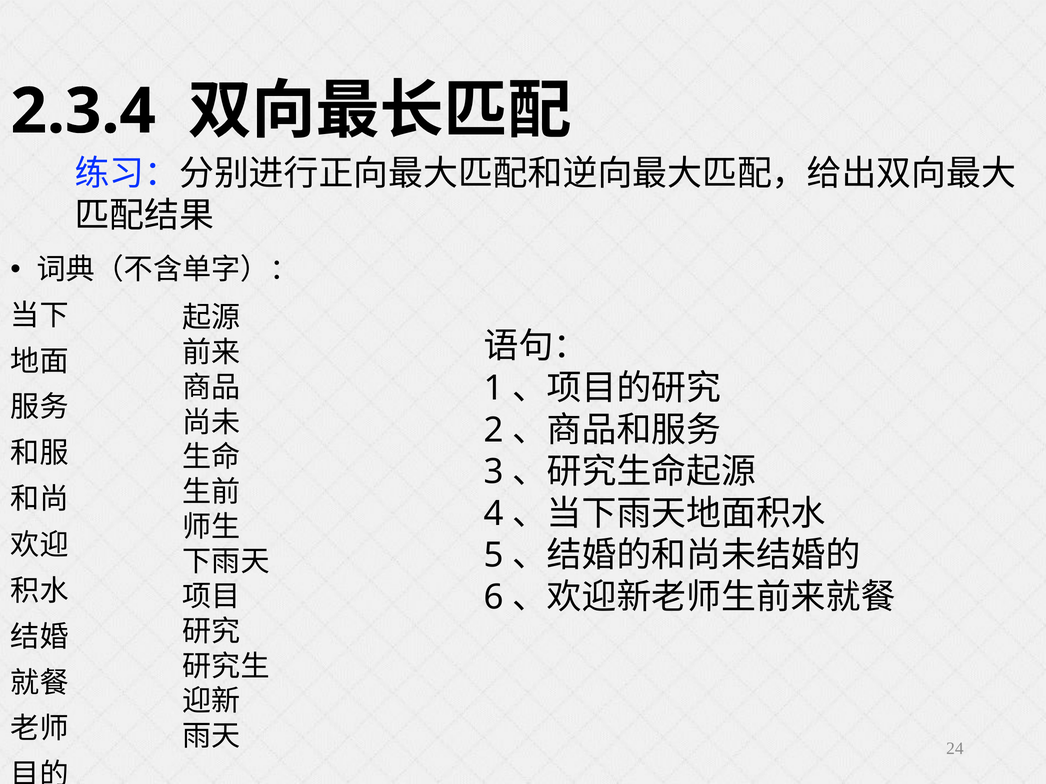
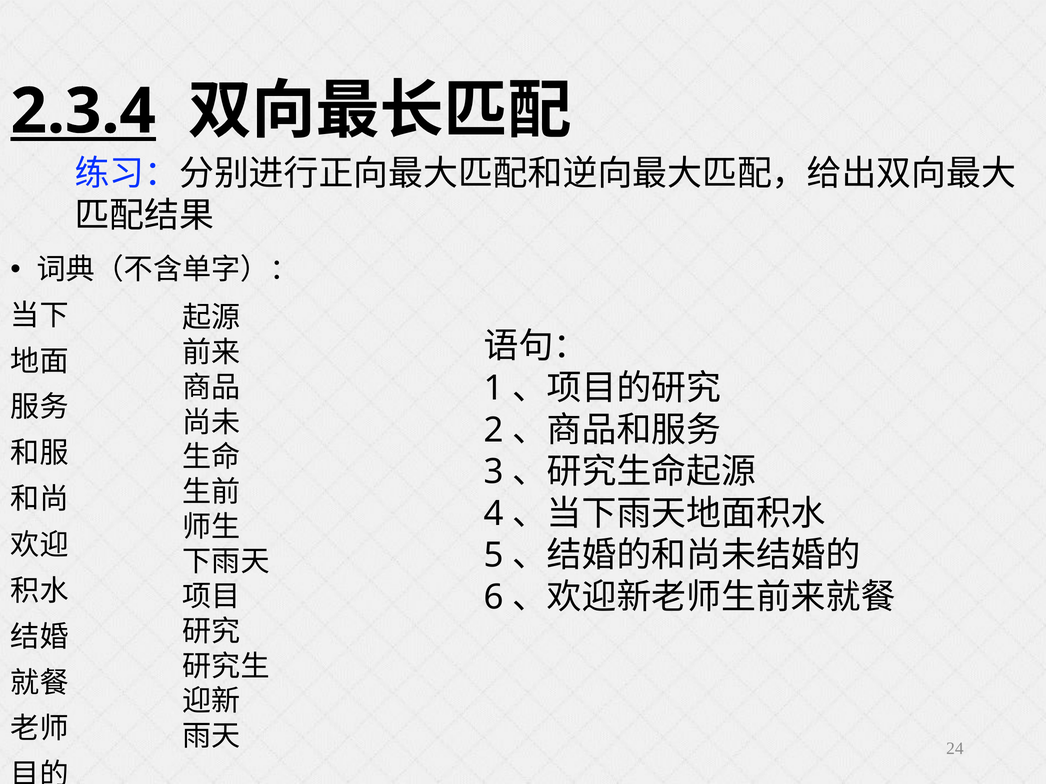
2.3.4 underline: none -> present (83, 111)
